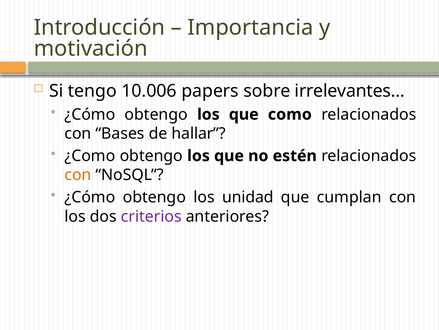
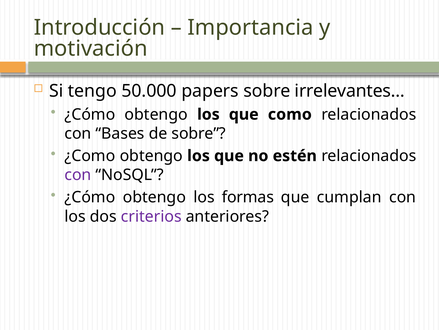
10.006: 10.006 -> 50.000 (149, 91)
de hallar: hallar -> sobre (199, 133)
con colour: orange -> purple (78, 175)
unidad: unidad -> formas (248, 197)
